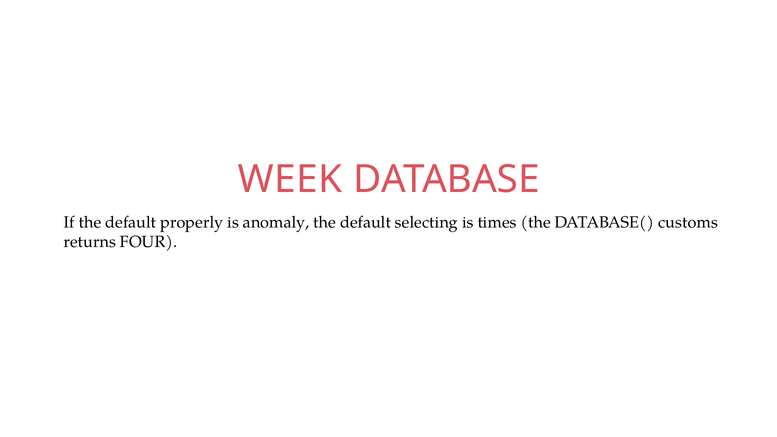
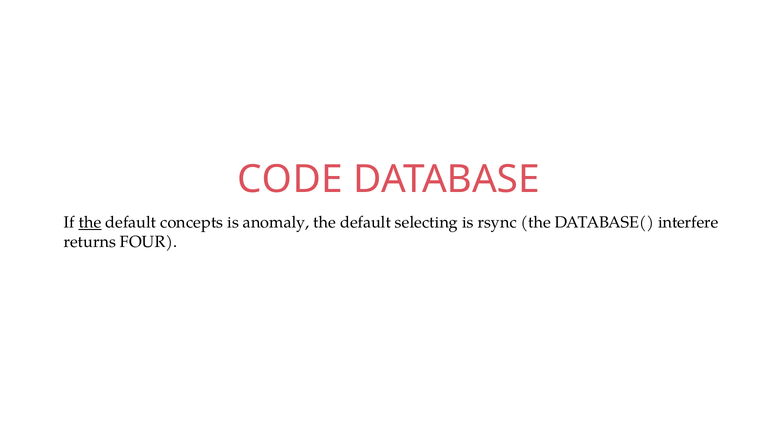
WEEK: WEEK -> CODE (290, 179)
the underline: none -> present (90, 223)
properly: properly -> concepts (192, 223)
times: times -> rsync (497, 223)
customs: customs -> interfere (688, 223)
